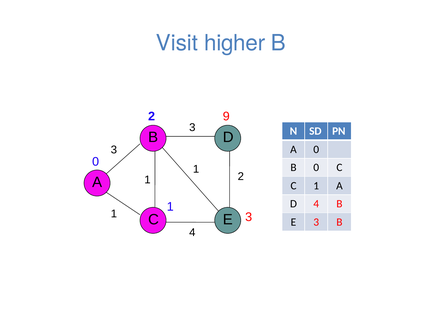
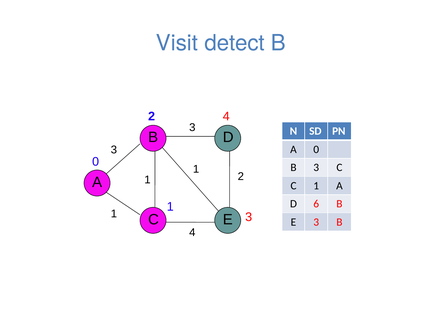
higher: higher -> detect (235, 43)
2 9: 9 -> 4 (226, 116)
0: 0 -> 3 (316, 168)
D 4: 4 -> 6 (316, 204)
